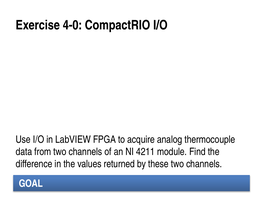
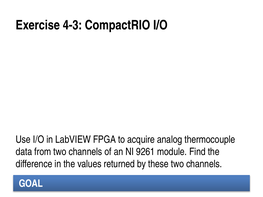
4-0: 4-0 -> 4-3 (72, 25)
4211: 4211 -> 9261 (145, 152)
